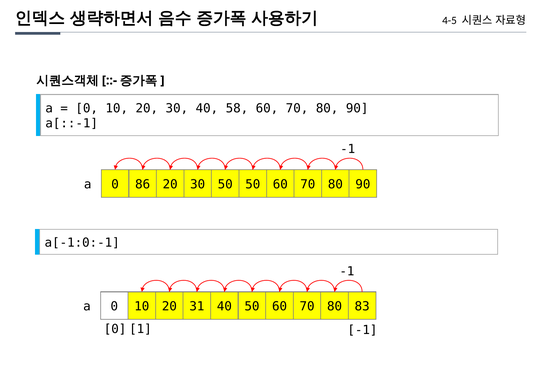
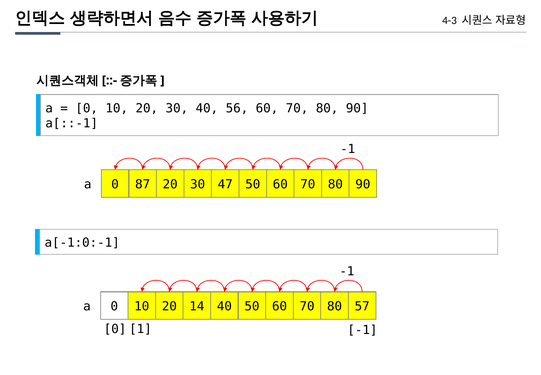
4-5: 4-5 -> 4-3 (449, 20)
58: 58 -> 56 (237, 108)
86: 86 -> 87 (143, 184)
30 50: 50 -> 47 (225, 184)
31: 31 -> 14 (197, 306)
83: 83 -> 57 (362, 306)
